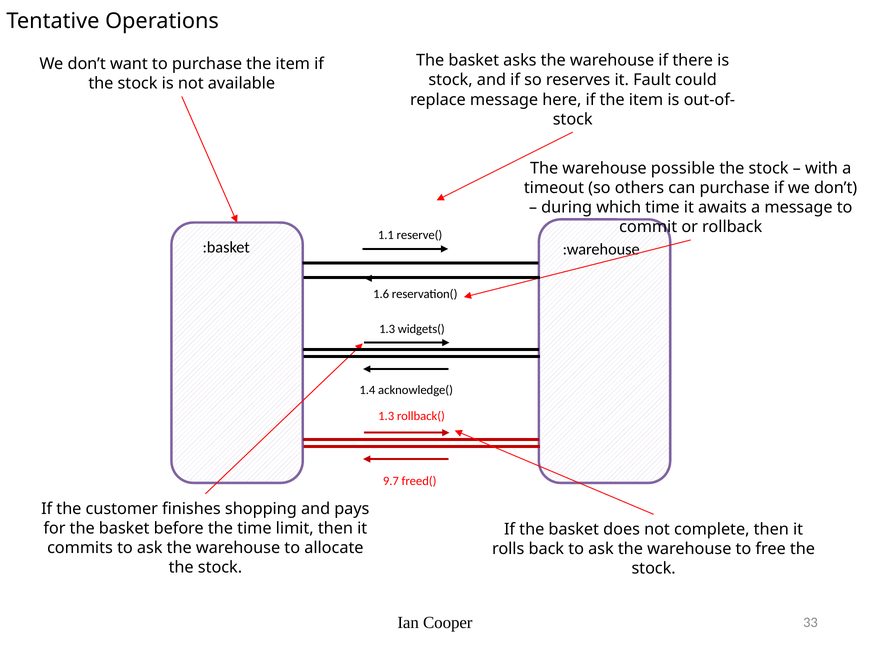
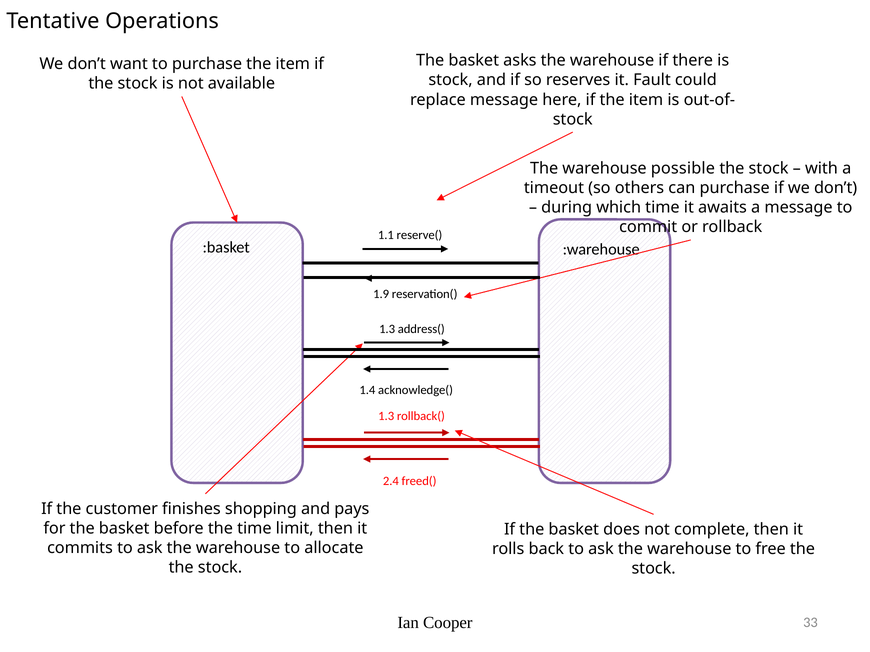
1.6: 1.6 -> 1.9 (381, 294)
widgets(: widgets( -> address( (421, 329)
9.7: 9.7 -> 2.4 (391, 481)
